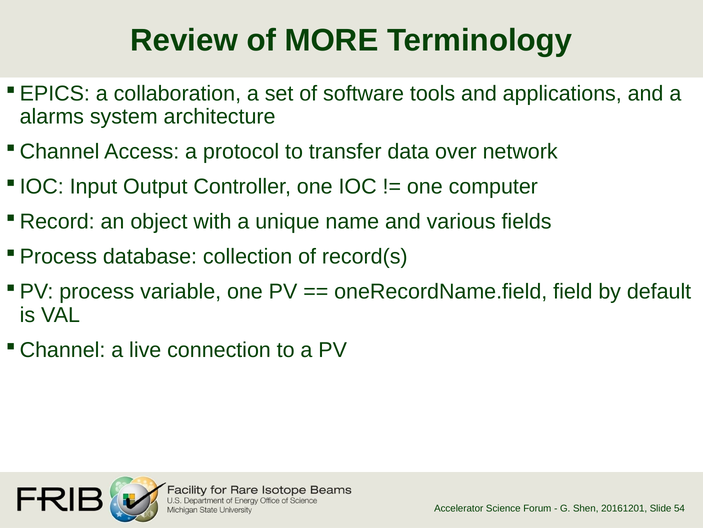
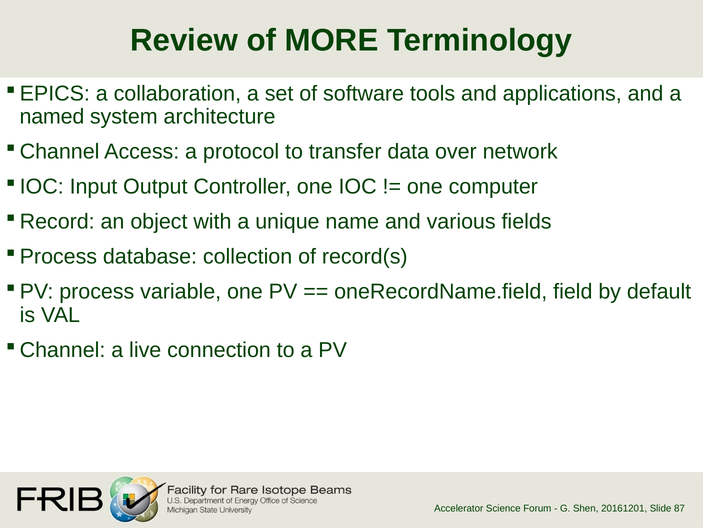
alarms: alarms -> named (52, 117)
54: 54 -> 87 (679, 508)
